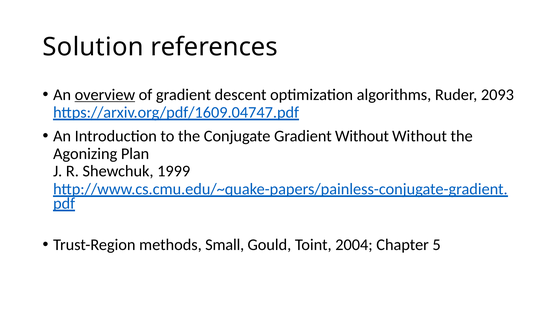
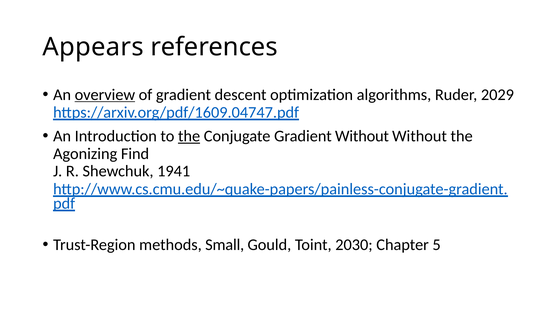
Solution: Solution -> Appears (93, 47)
2093: 2093 -> 2029 (497, 94)
the underline: none -> present (189, 136)
Plan: Plan -> Find (135, 153)
1999: 1999 -> 1941 (174, 171)
2004: 2004 -> 2030 (354, 244)
